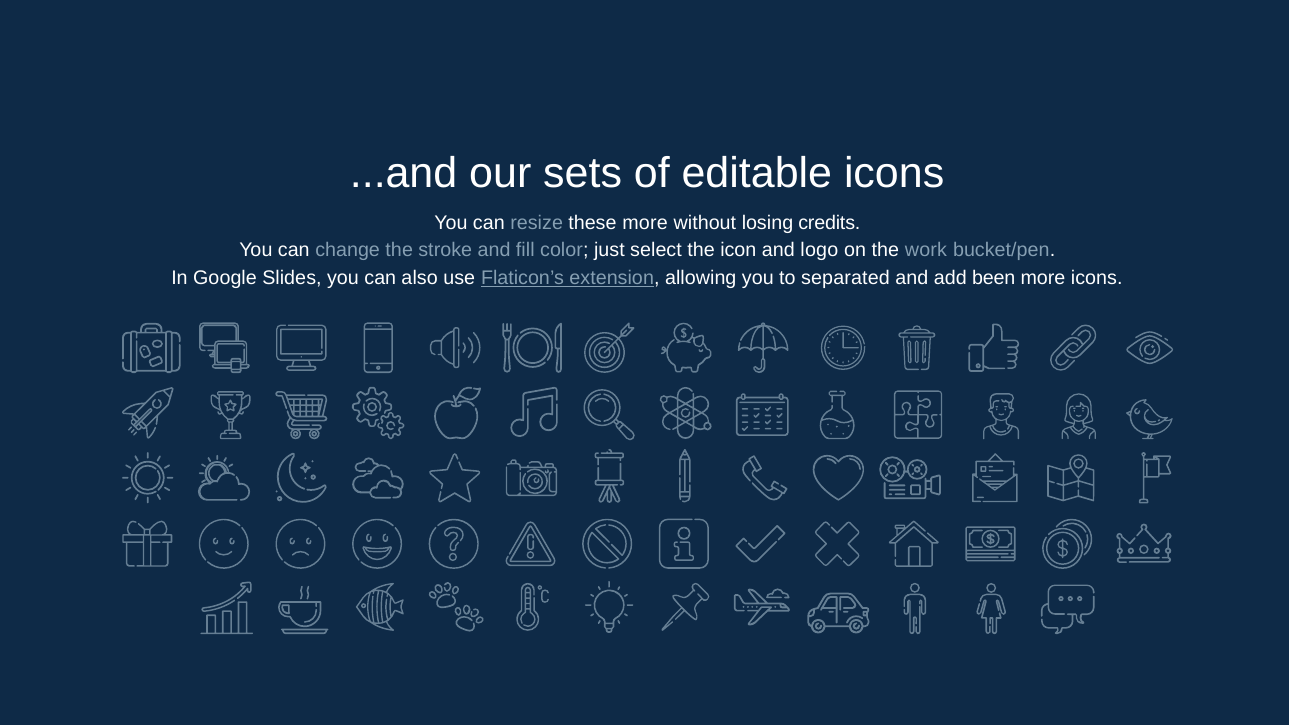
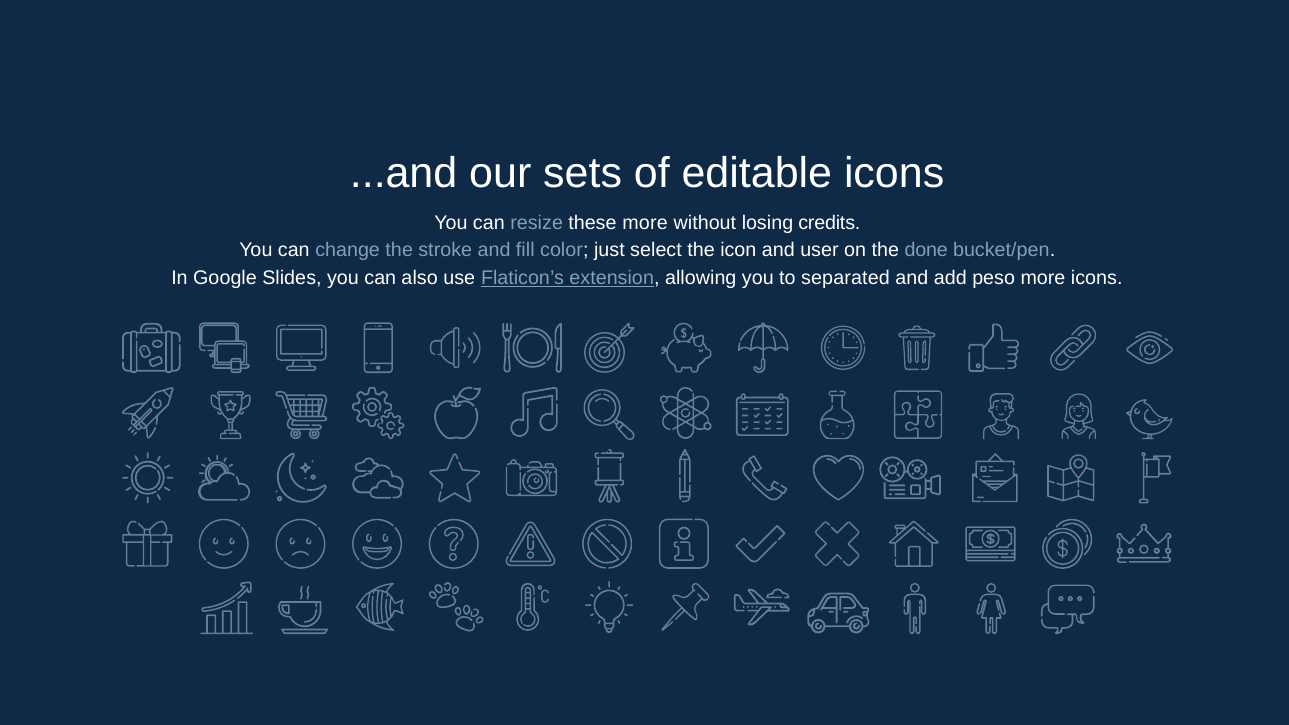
logo: logo -> user (819, 250)
work: work -> done (926, 250)
been: been -> peso (994, 278)
